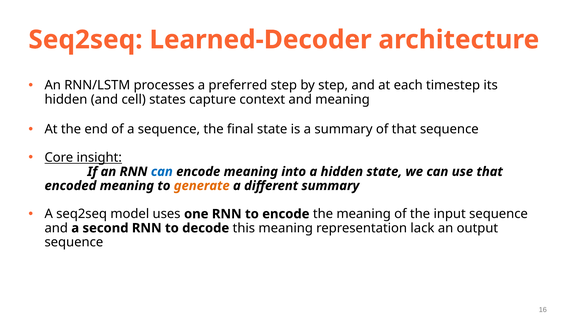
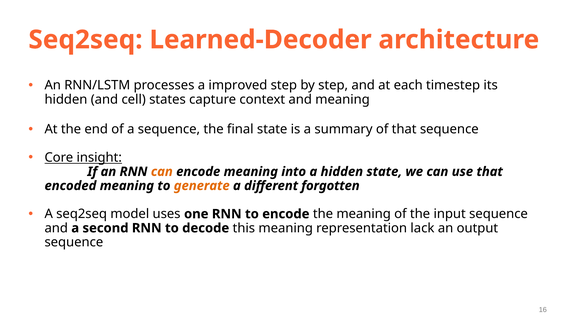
preferred: preferred -> improved (238, 85)
can colour: blue -> orange (162, 172)
different summary: summary -> forgotten (330, 186)
